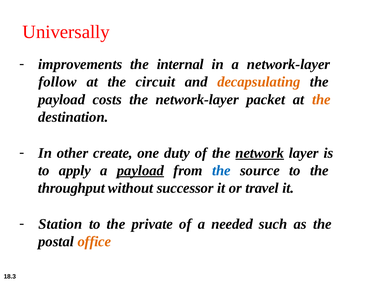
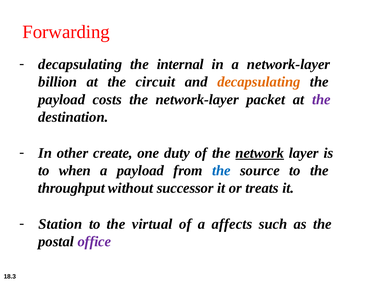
Universally: Universally -> Forwarding (66, 32)
improvements: improvements -> decapsulating (80, 64)
follow: follow -> billion (58, 82)
the colour: orange -> purple (321, 99)
apply: apply -> when (75, 170)
payload underline: present -> none (140, 170)
travel: travel -> treats (262, 188)
private: private -> virtual (152, 224)
needed: needed -> affects (232, 224)
office colour: orange -> purple (94, 241)
